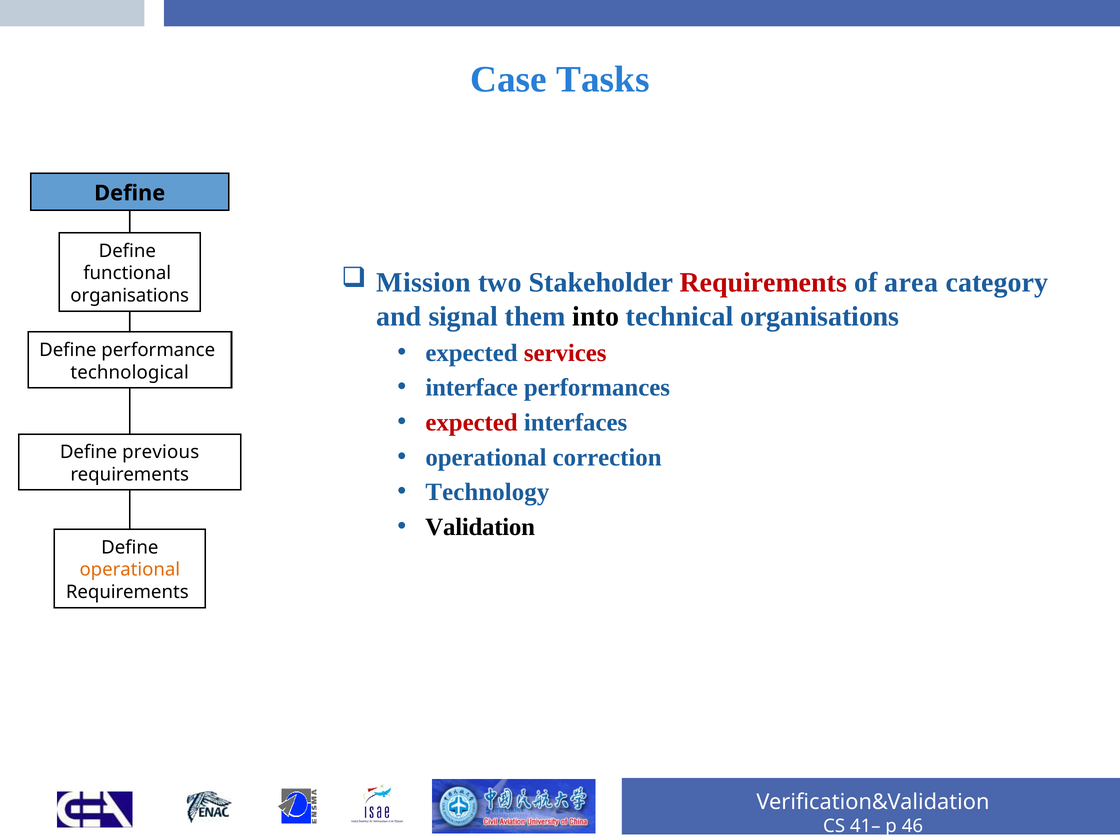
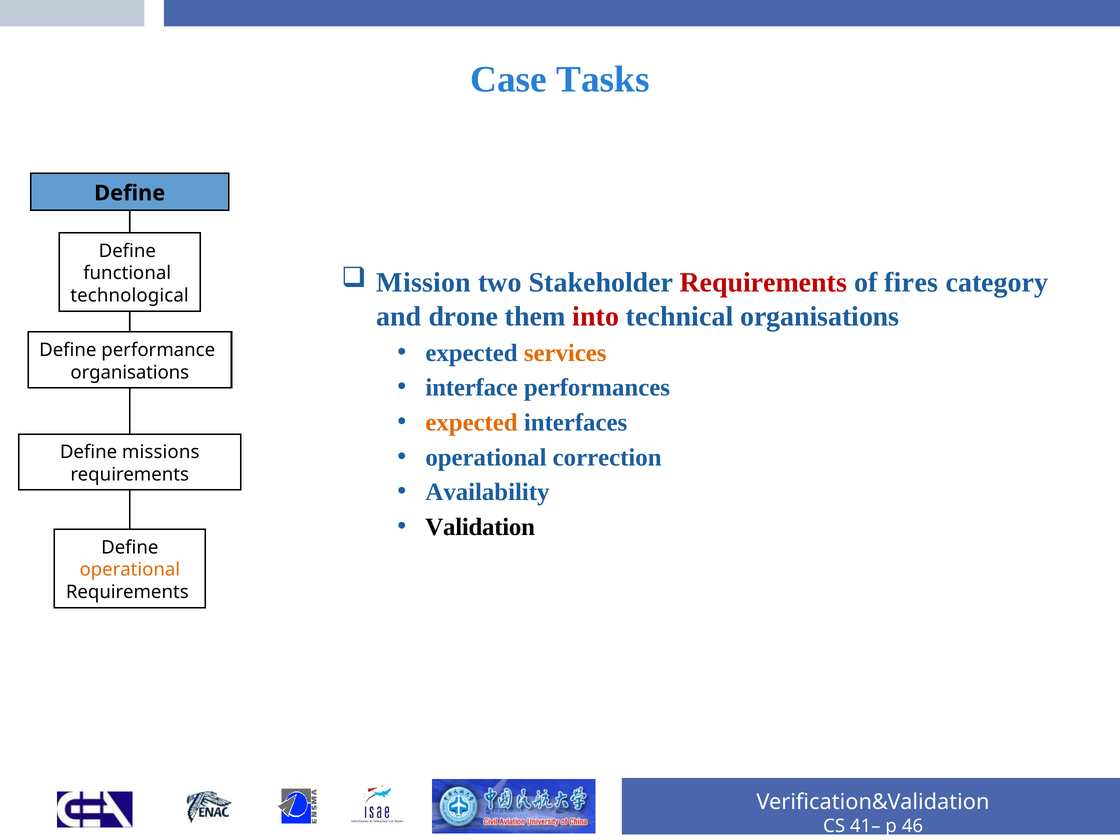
area: area -> fires (911, 283)
organisations: organisations -> technological (130, 296)
signal: signal -> drone (463, 316)
into colour: black -> red (596, 316)
services colour: red -> orange (565, 353)
technological: technological -> organisations (130, 372)
expected colour: red -> orange (472, 422)
previous: previous -> missions (161, 452)
Technology: Technology -> Availability (487, 492)
